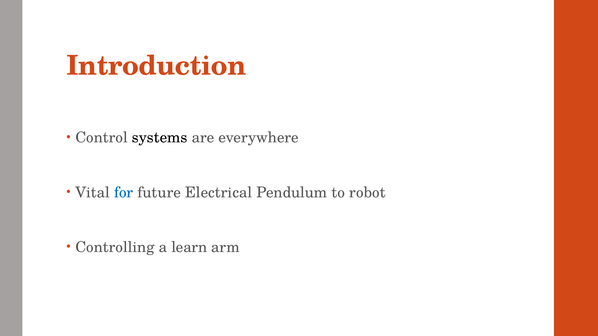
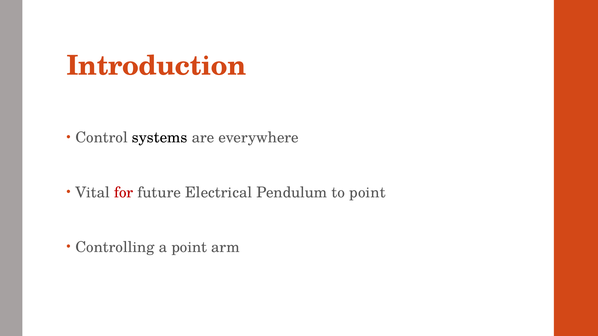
for colour: blue -> red (124, 193)
to robot: robot -> point (367, 193)
a learn: learn -> point (189, 247)
